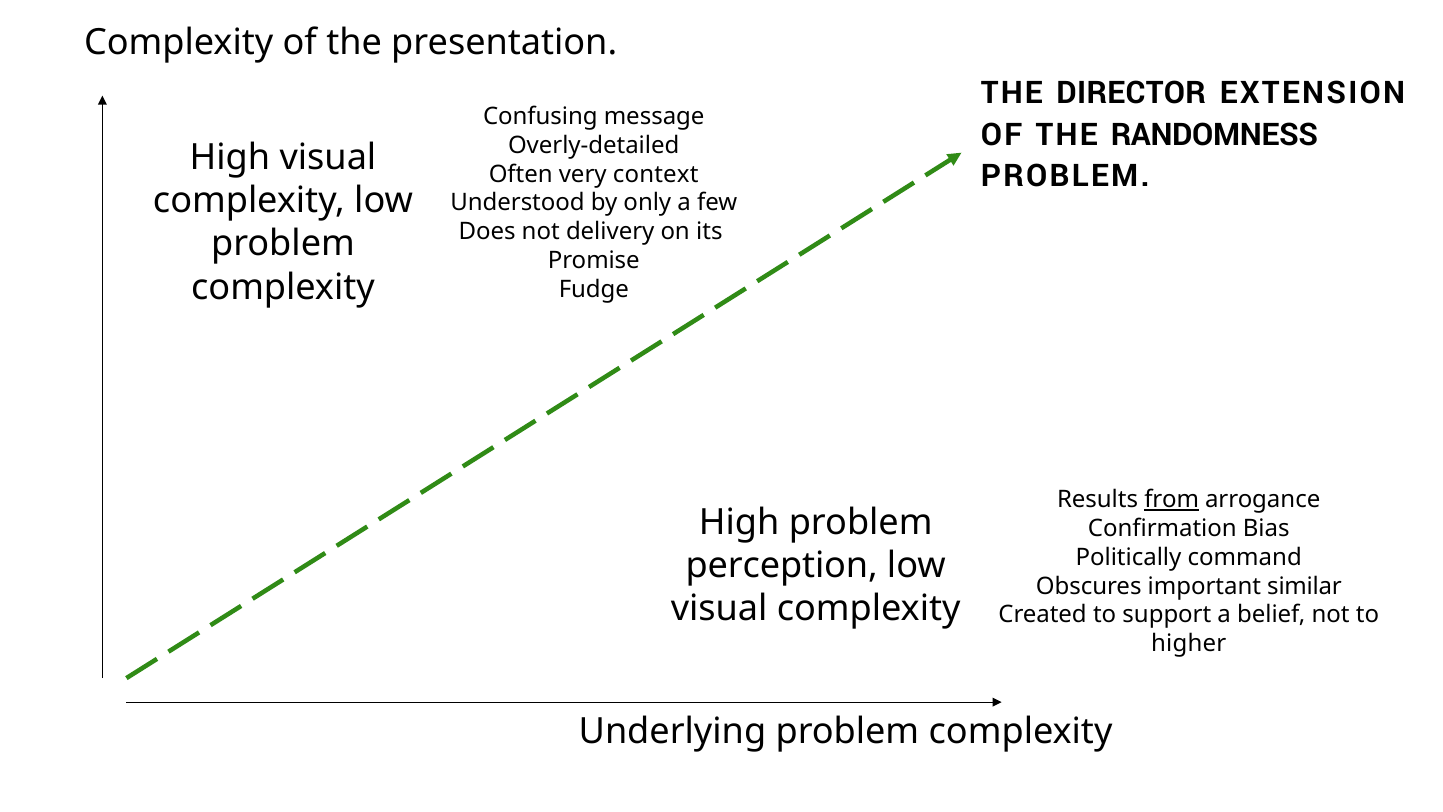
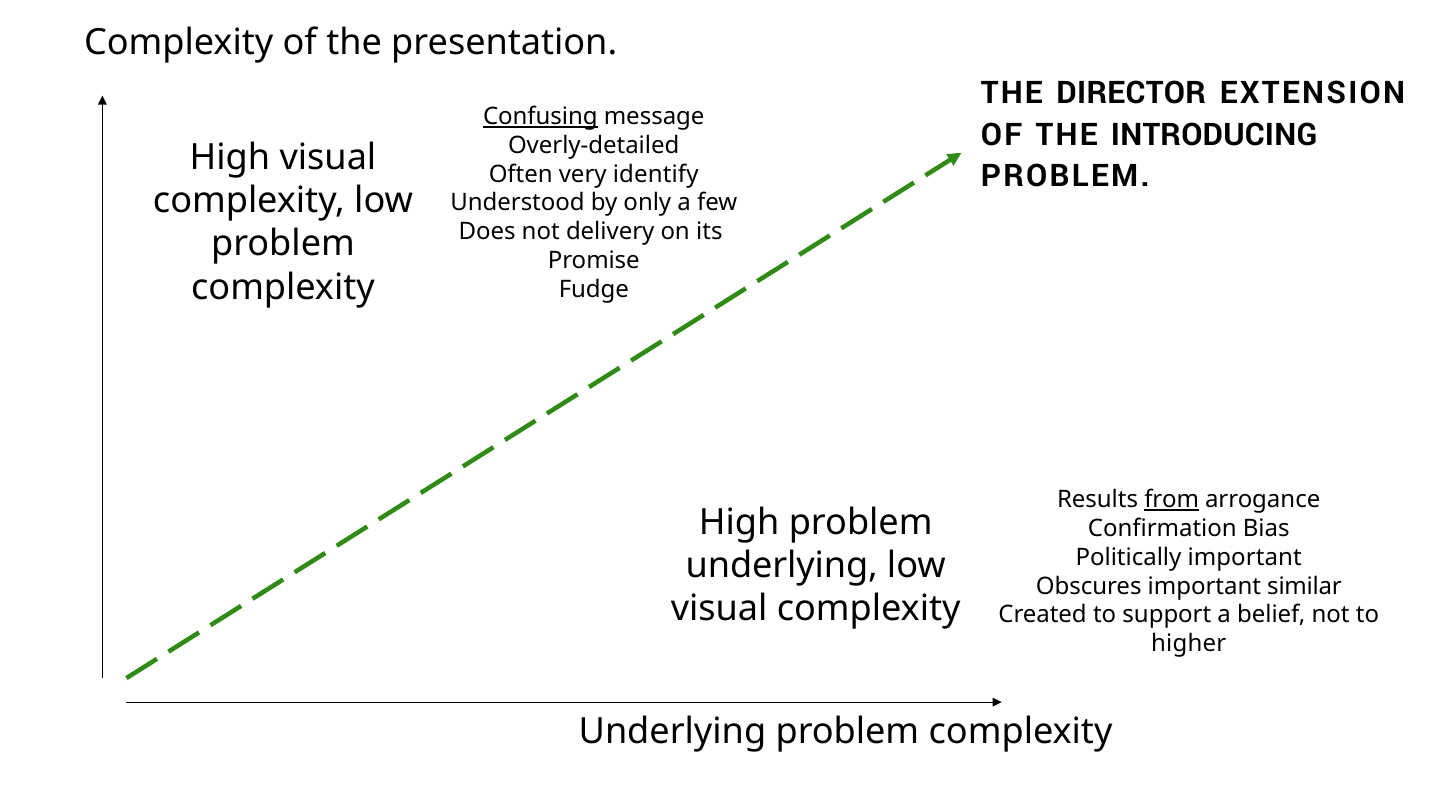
Confusing underline: none -> present (540, 116)
RANDOMNESS: RANDOMNESS -> INTRODUCING (1214, 134)
context: context -> identify (656, 174)
Politically command: command -> important (1245, 557)
perception: perception -> underlying (782, 566)
